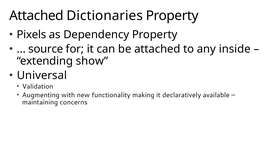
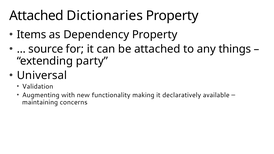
Pixels: Pixels -> Items (31, 35)
inside: inside -> things (235, 49)
show: show -> party (92, 61)
